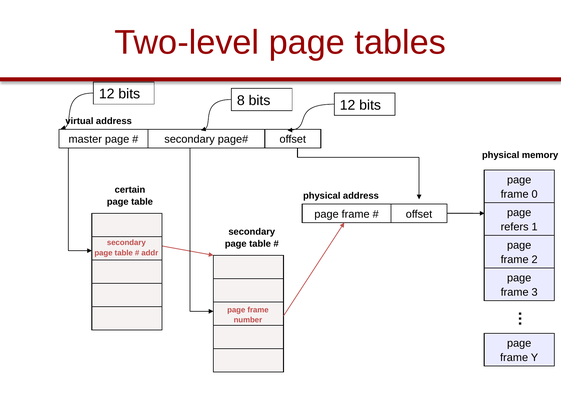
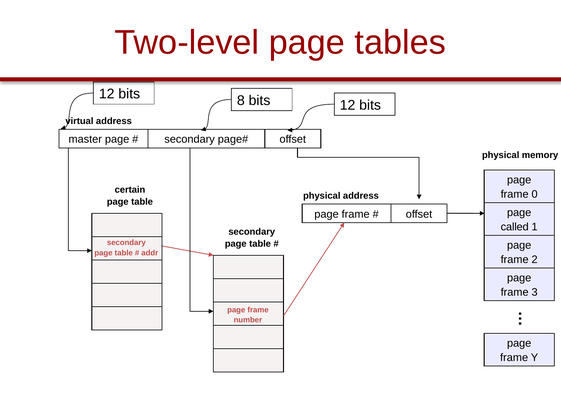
refers: refers -> called (515, 227)
